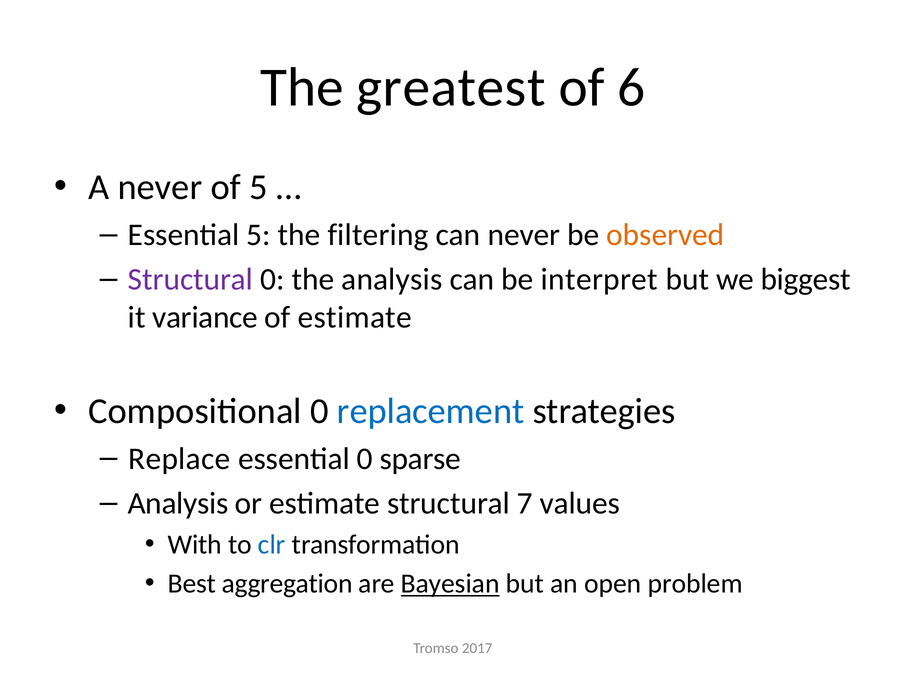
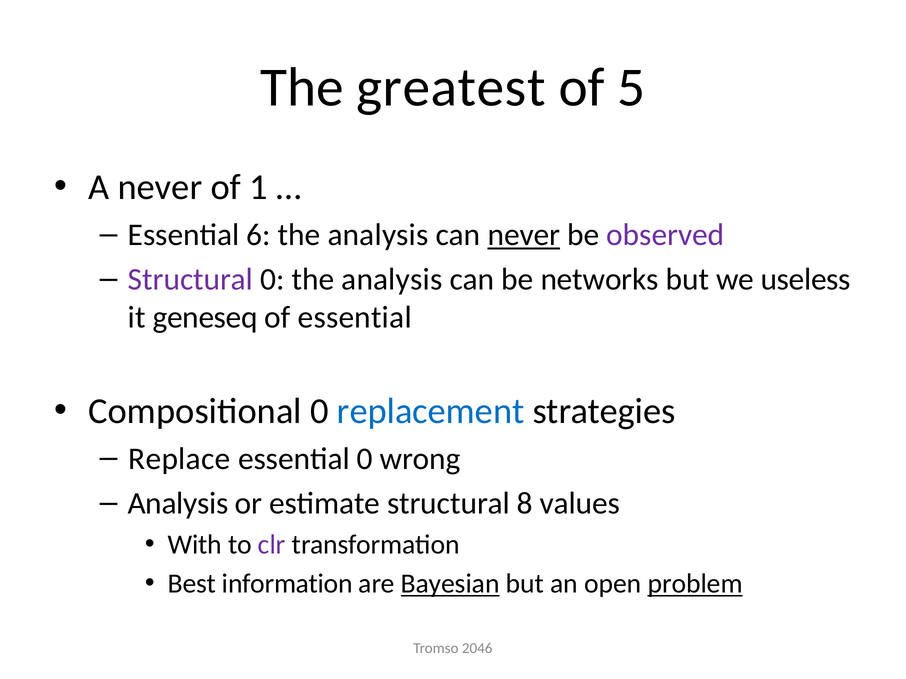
6: 6 -> 5 (631, 88)
of 5: 5 -> 1 (258, 188)
Essential 5: 5 -> 6 (259, 235)
filtering: filtering -> analysis (378, 235)
never underline: none -> present (524, 235)
observed colour: orange -> purple (665, 235)
interpret: interpret -> networks (600, 280)
biggest: biggest -> useless (806, 280)
variance: variance -> geneseq (205, 318)
of estimate: estimate -> essential (355, 318)
sparse: sparse -> wrong (420, 459)
7: 7 -> 8 (525, 504)
clr colour: blue -> purple (272, 545)
aggregation: aggregation -> information (287, 584)
problem underline: none -> present (695, 584)
2017: 2017 -> 2046 (477, 649)
